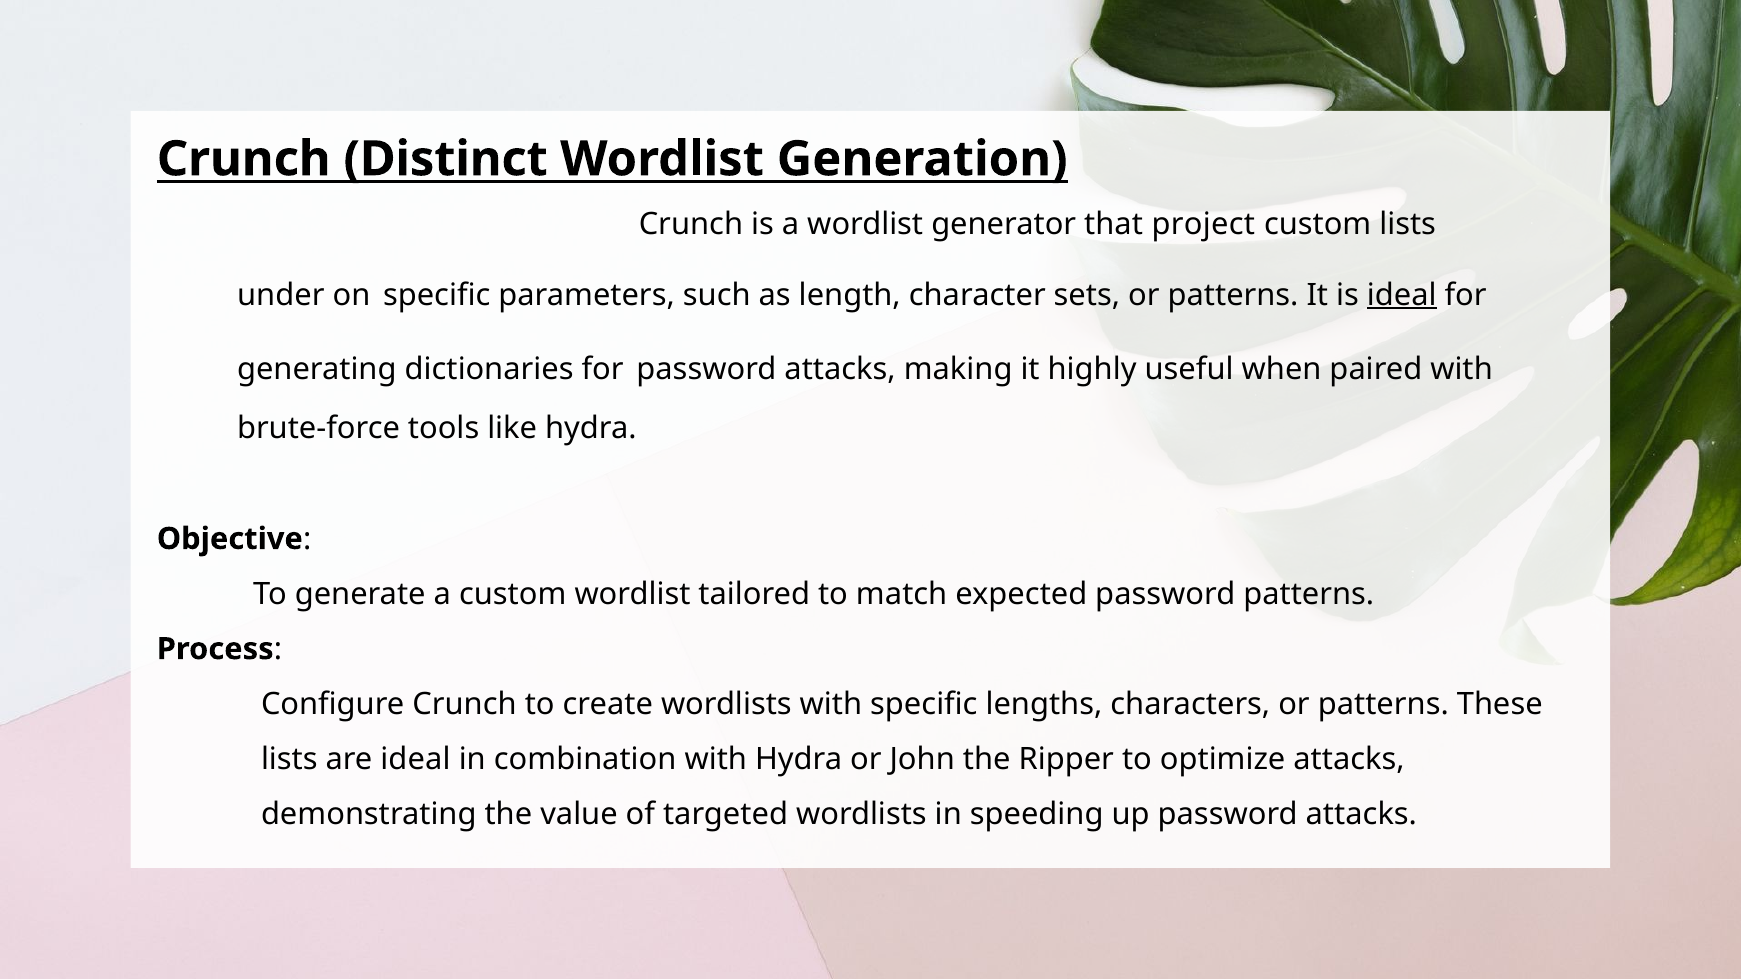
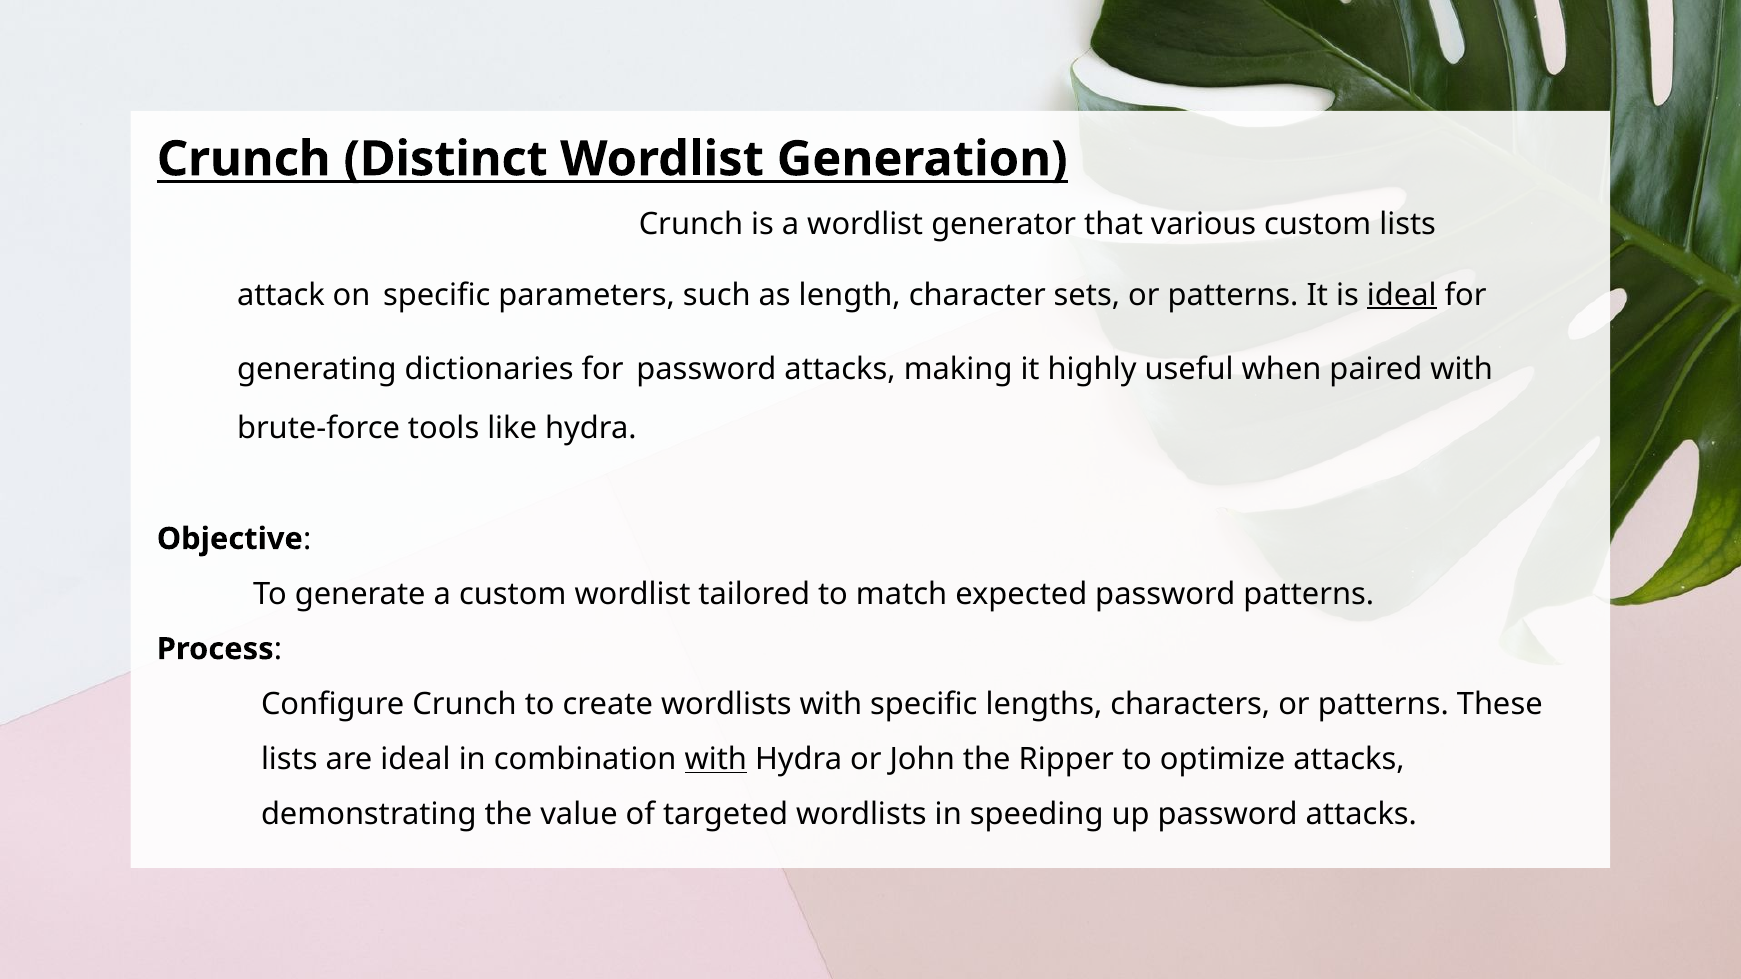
project: project -> various (1204, 224)
under: under -> attack (281, 295)
with underline: none -> present (716, 759)
